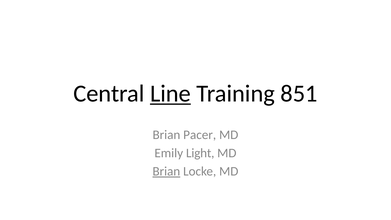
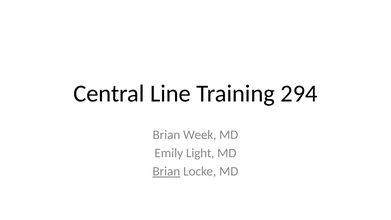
Line underline: present -> none (170, 94)
851: 851 -> 294 (299, 94)
Pacer: Pacer -> Week (200, 135)
